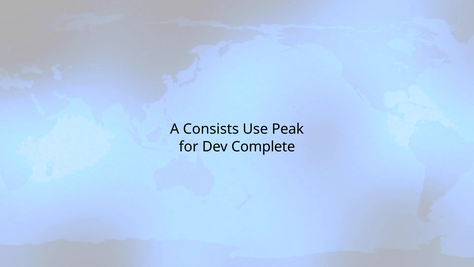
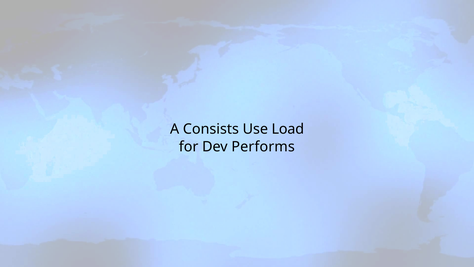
Peak: Peak -> Load (288, 129)
Complete: Complete -> Performs (263, 147)
